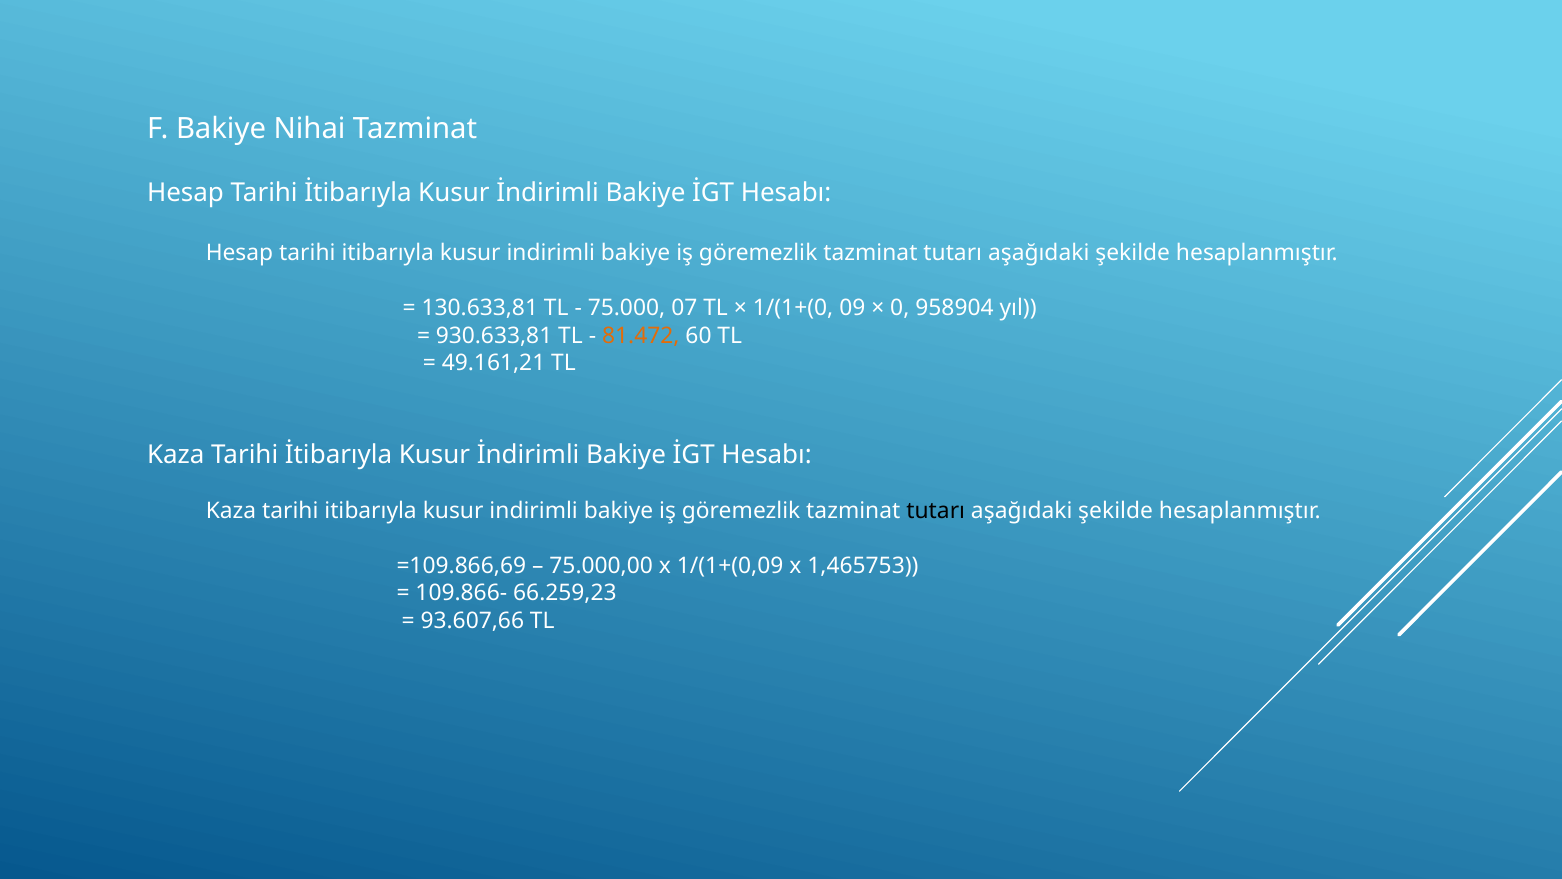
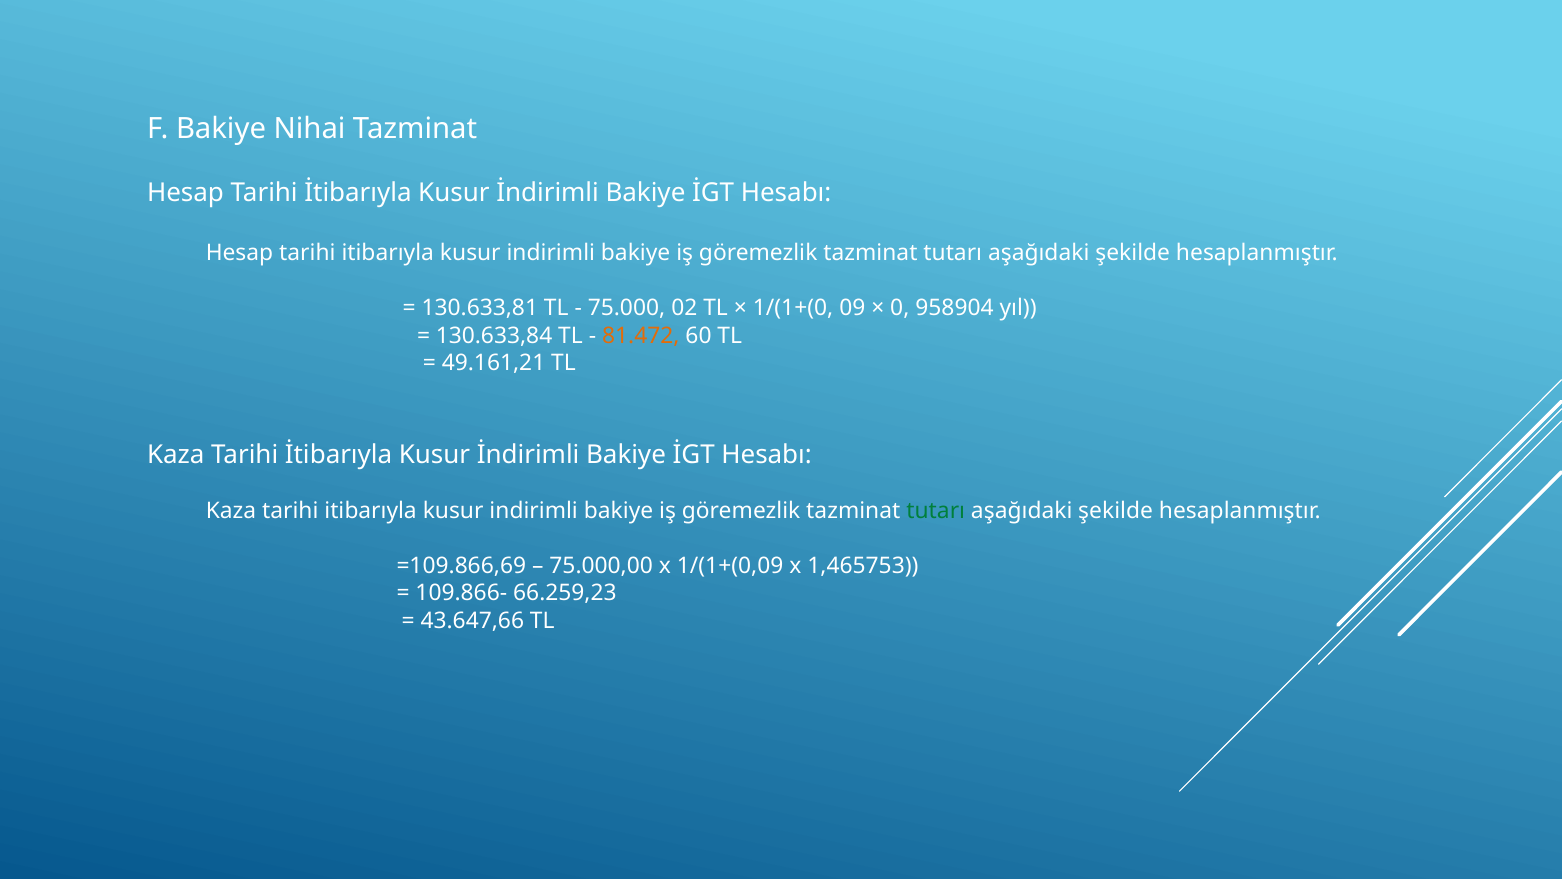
07: 07 -> 02 (684, 308)
930.633,81: 930.633,81 -> 130.633,84 (494, 335)
tutarı colour: black -> green (936, 511)
93.607,66: 93.607,66 -> 43.647,66 (472, 621)
